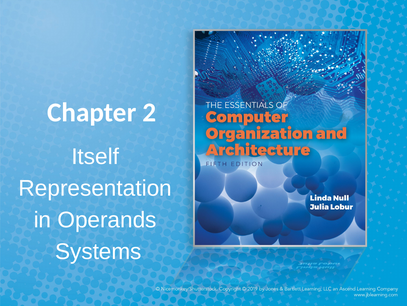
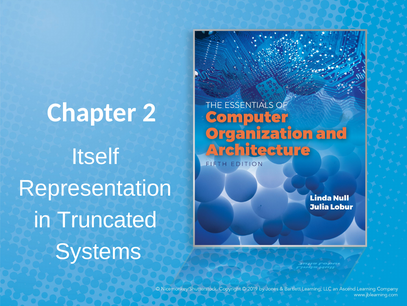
Operands: Operands -> Truncated (107, 220)
